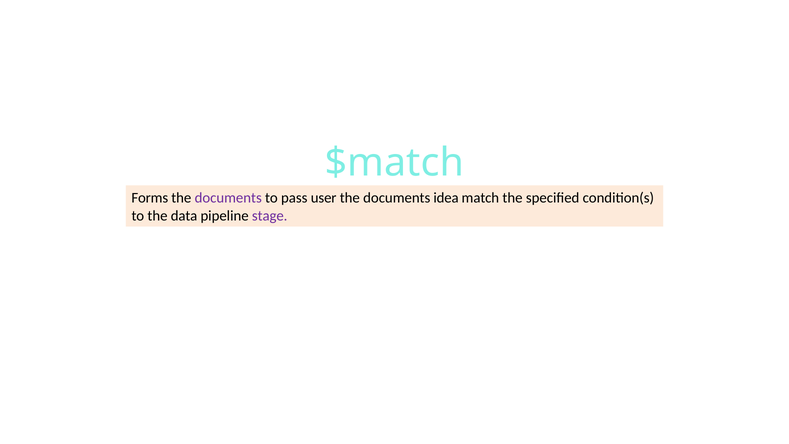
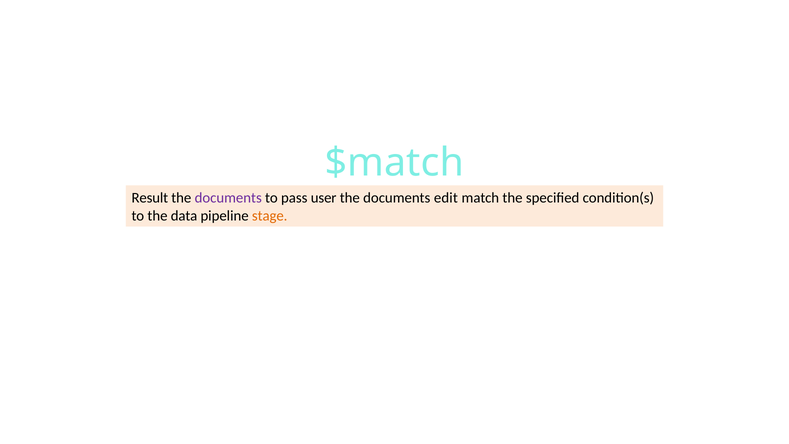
Forms: Forms -> Result (150, 198)
idea: idea -> edit (446, 198)
stage colour: purple -> orange (270, 216)
